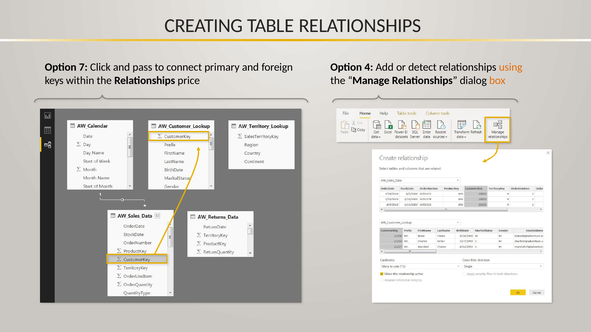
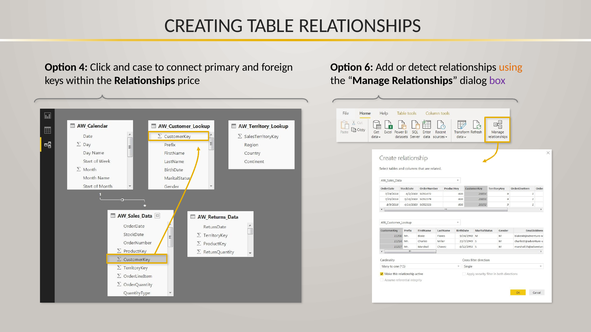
7: 7 -> 4 (83, 67)
pass: pass -> case (142, 67)
4: 4 -> 6 (369, 67)
box colour: orange -> purple (497, 81)
